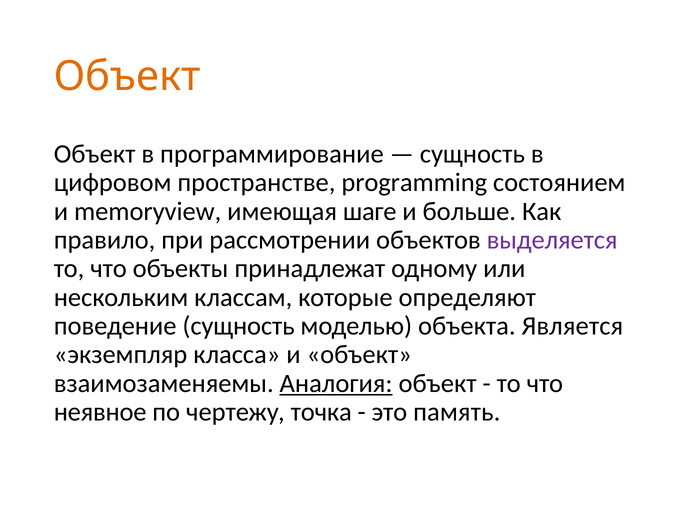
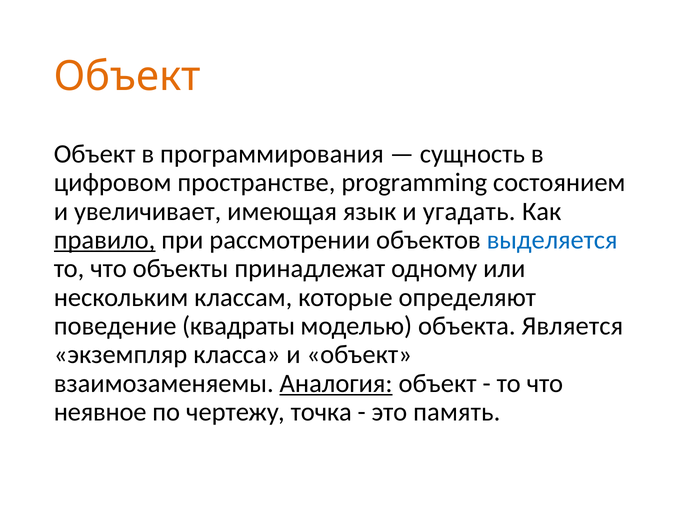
программирование: программирование -> программирования (272, 154)
memoryview: memoryview -> увеличивает (148, 211)
шаге: шаге -> язык (370, 211)
больше: больше -> угадать (469, 211)
правило underline: none -> present (105, 240)
выделяется colour: purple -> blue (552, 240)
поведение сущность: сущность -> квадраты (239, 326)
